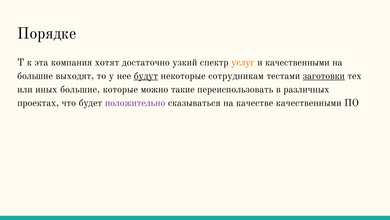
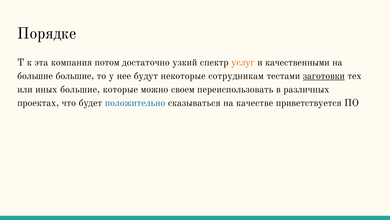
хотят: хотят -> потом (107, 62)
большие выходят: выходят -> большие (75, 76)
будут underline: present -> none (146, 76)
такие: такие -> своем (183, 89)
положительно colour: purple -> blue (135, 102)
качестве качественными: качественными -> приветствуется (309, 102)
